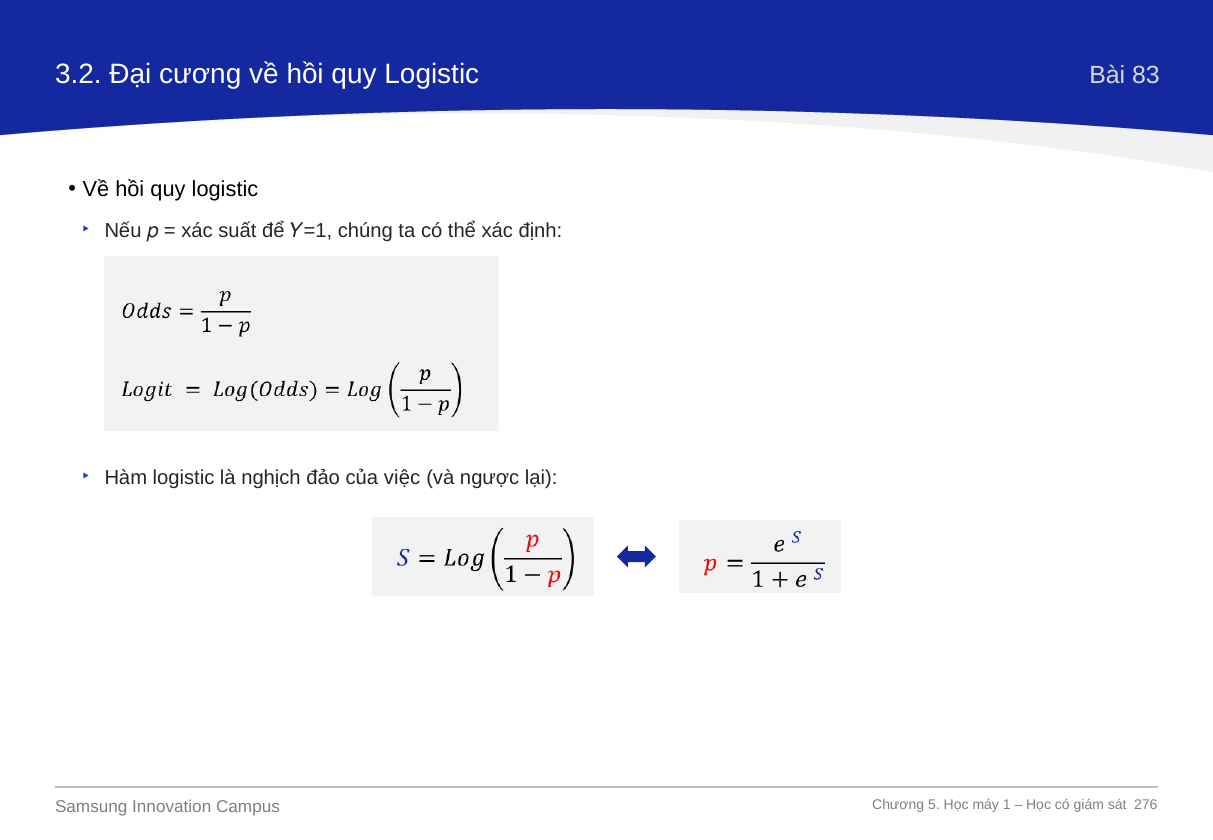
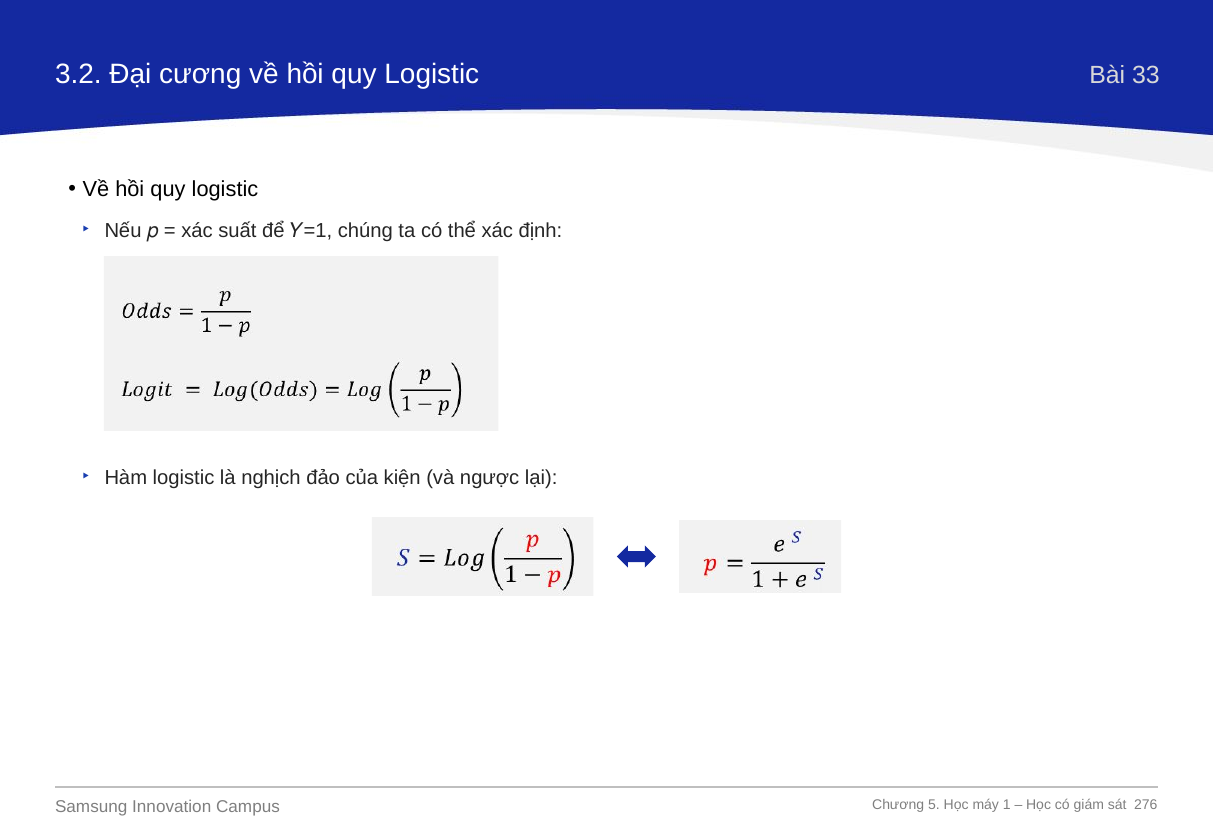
83: 83 -> 33 (1146, 76)
việc: việc -> kiện (402, 478)
